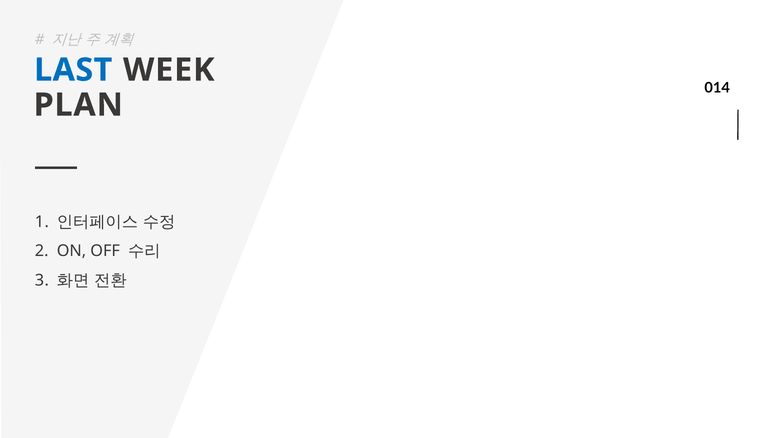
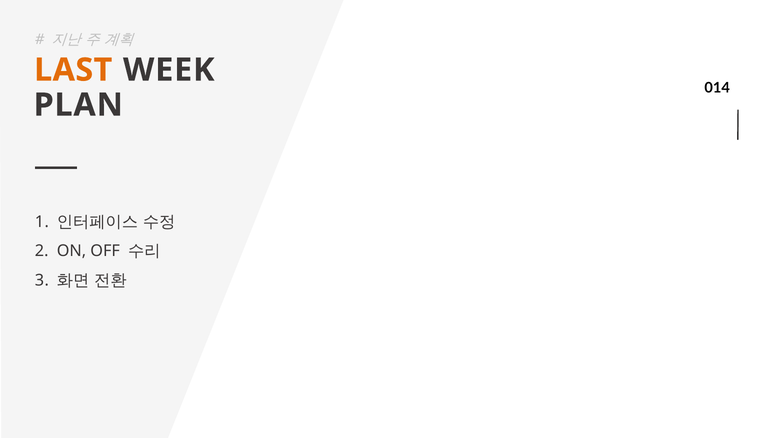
LAST colour: blue -> orange (73, 70)
